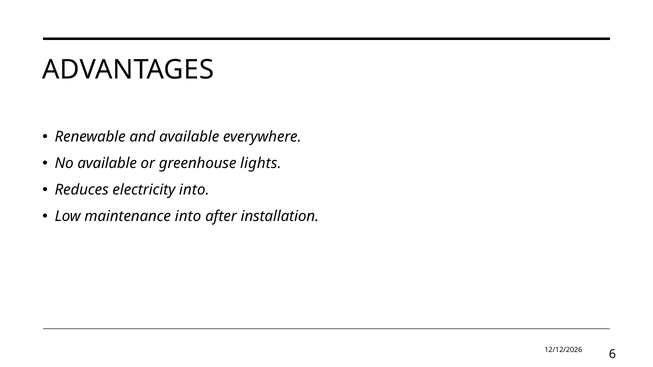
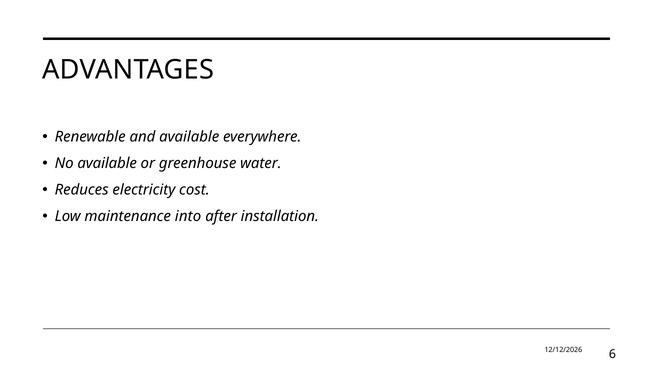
lights: lights -> water (261, 164)
electricity into: into -> cost (194, 190)
